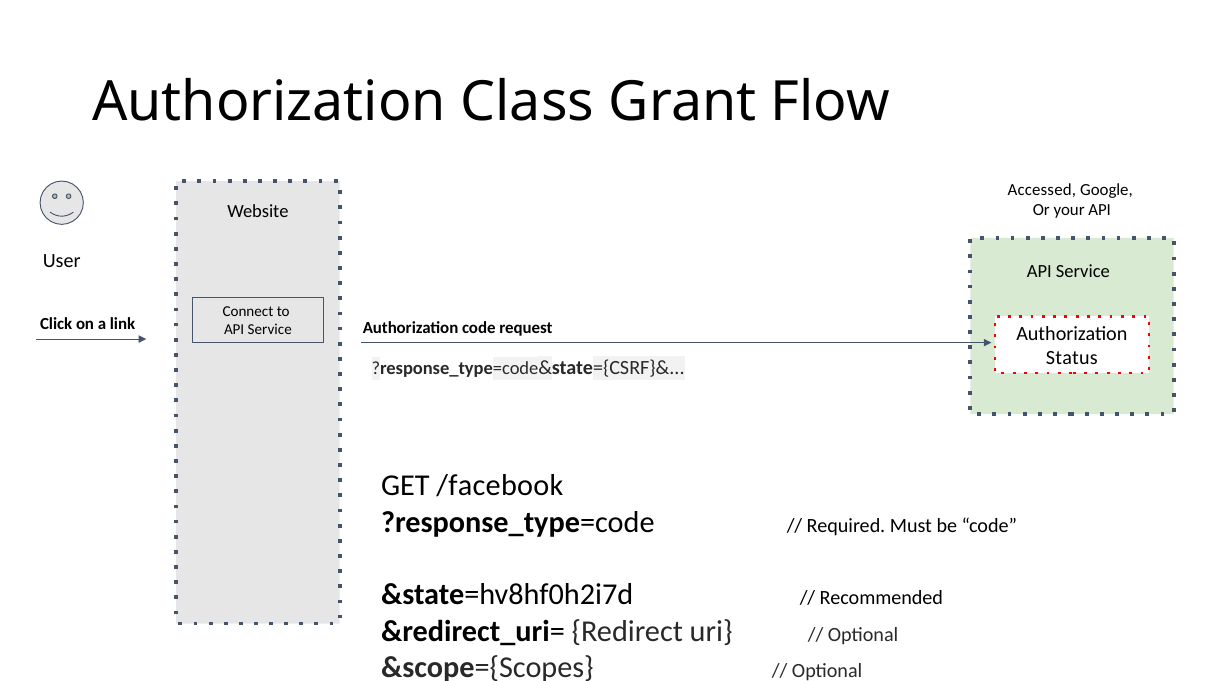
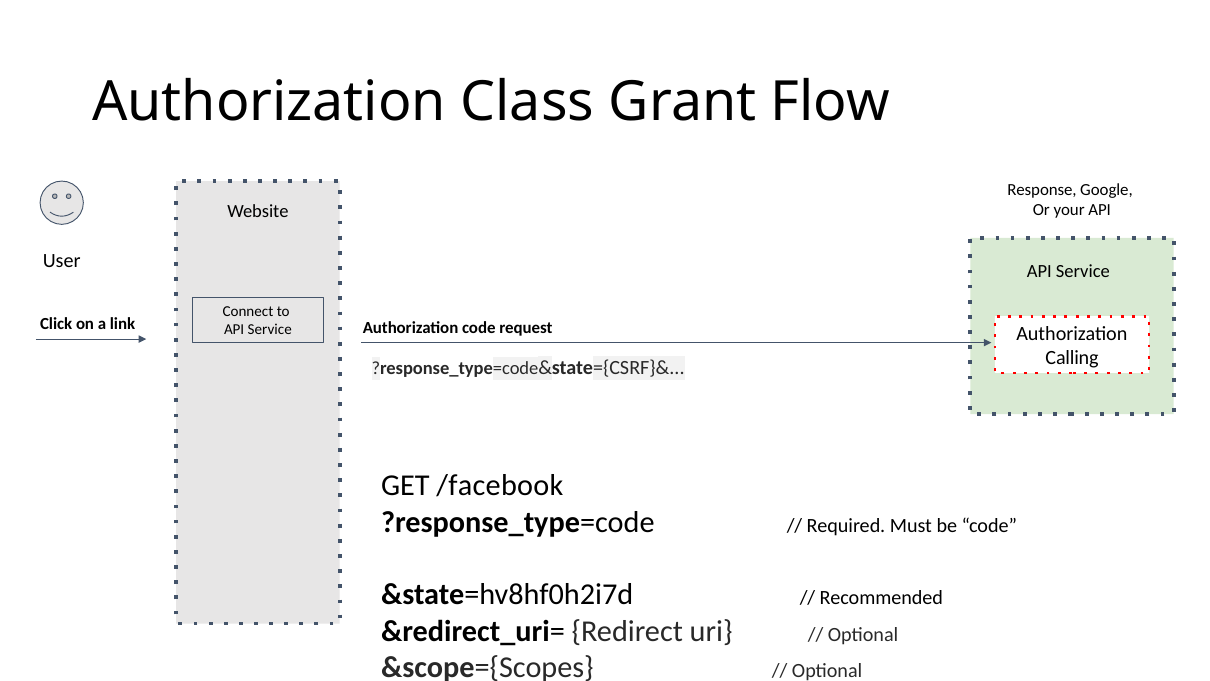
Accessed: Accessed -> Response (1042, 189)
Status: Status -> Calling (1072, 358)
